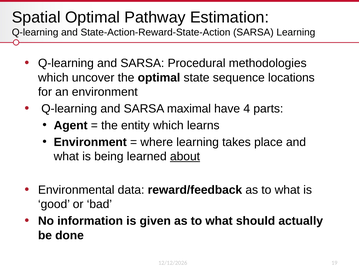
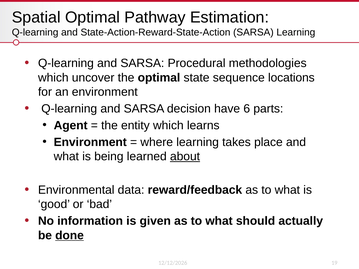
maximal: maximal -> decision (189, 109)
4: 4 -> 6 (247, 109)
done underline: none -> present (70, 236)
